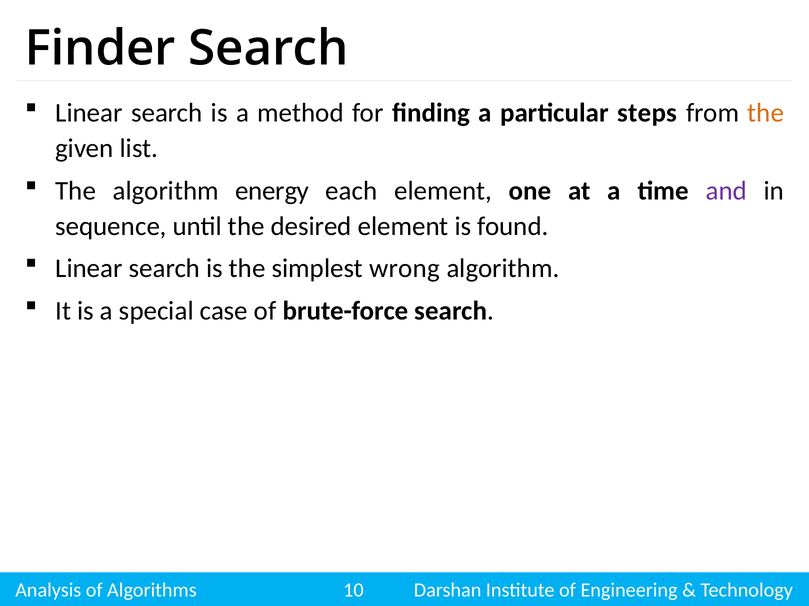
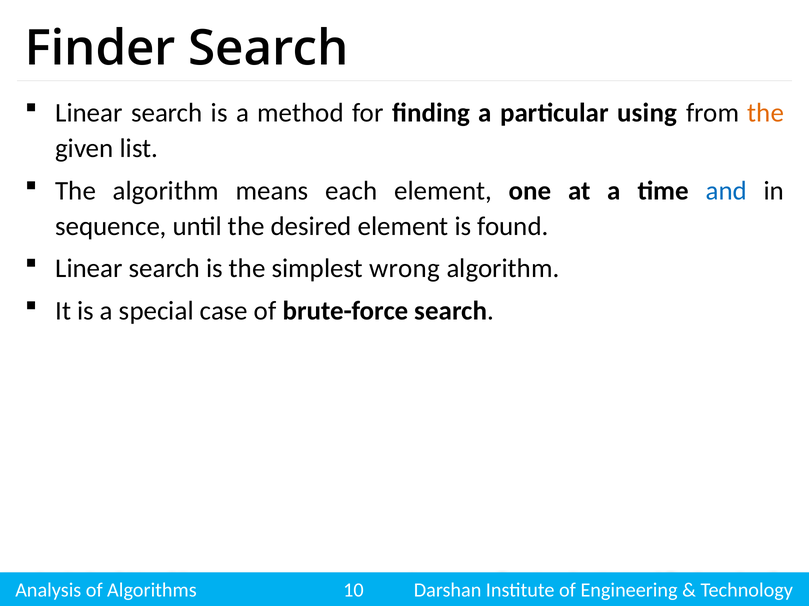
steps: steps -> using (647, 113)
energy: energy -> means (272, 191)
and colour: purple -> blue (726, 191)
